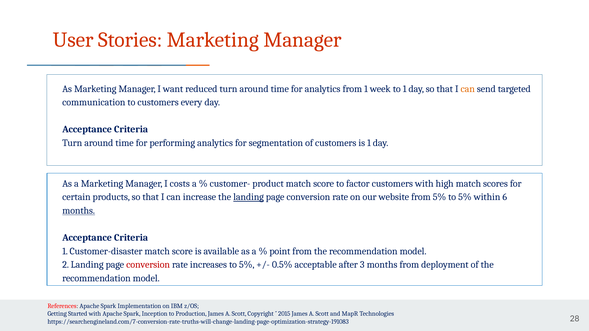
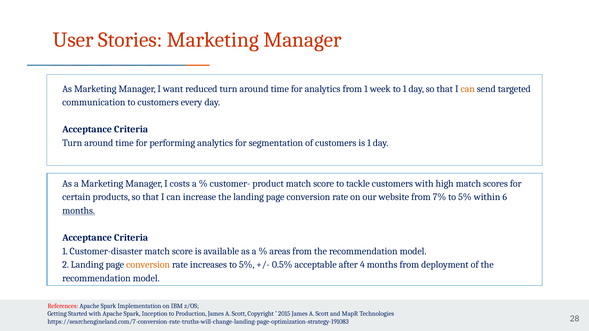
factor: factor -> tackle (358, 184)
landing underline: present -> none (249, 197)
from 5%: 5% -> 7% (439, 197)
point: point -> areas (280, 251)
conversion colour: red -> orange (148, 265)
3: 3 -> 4 (362, 265)
